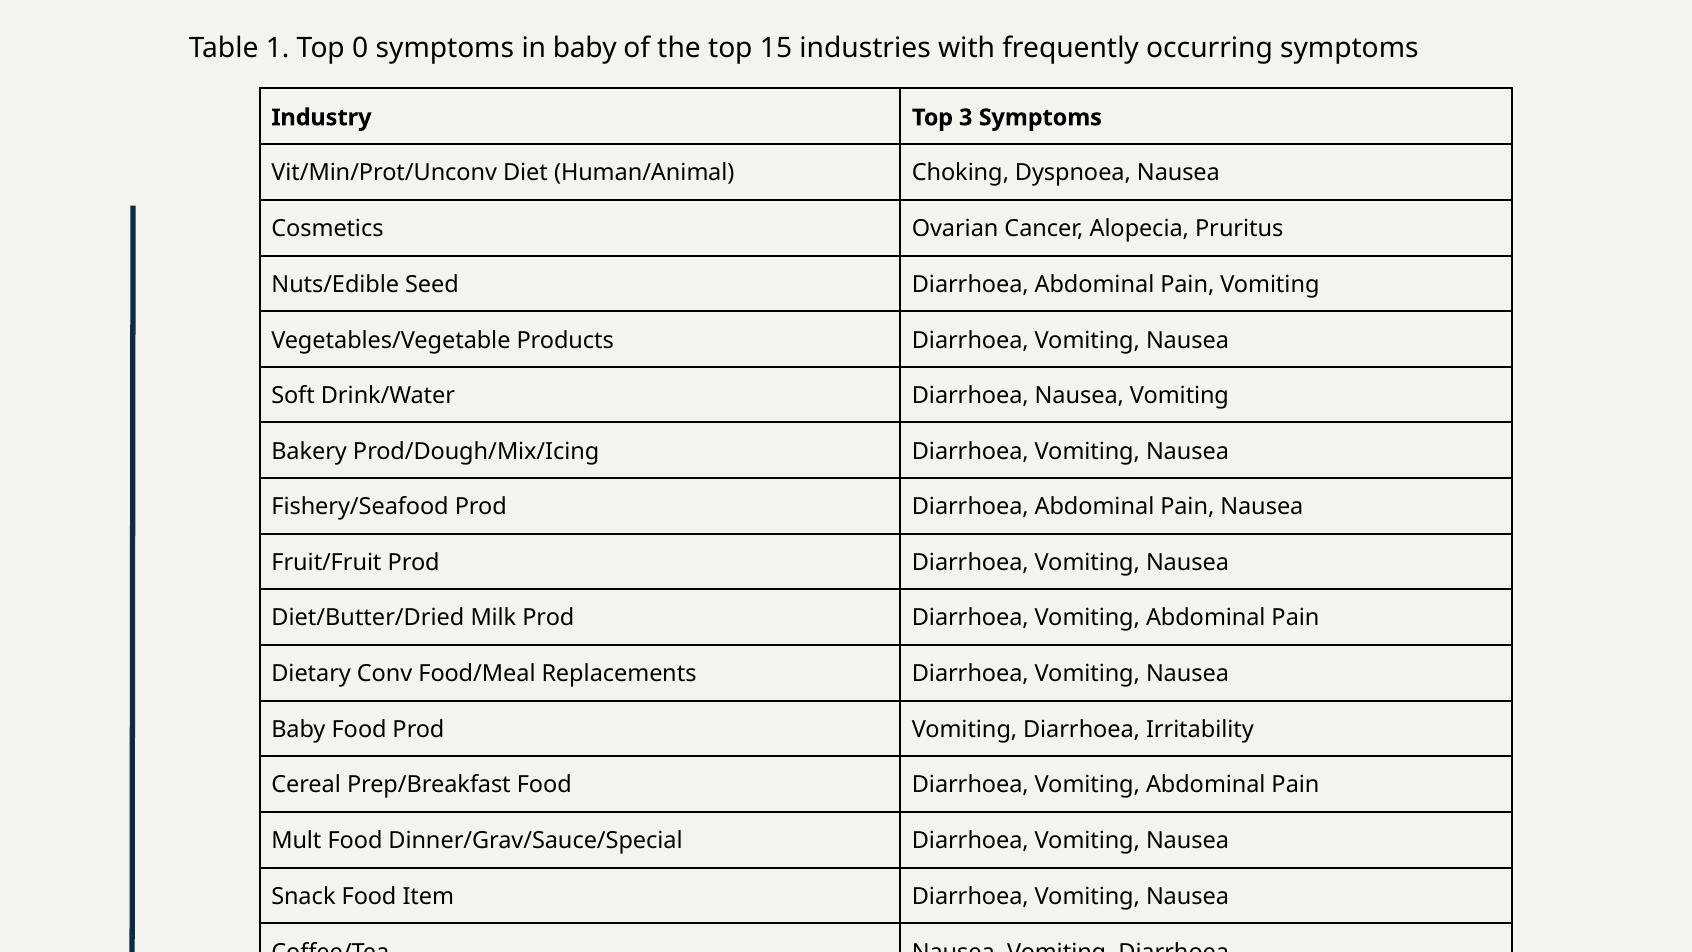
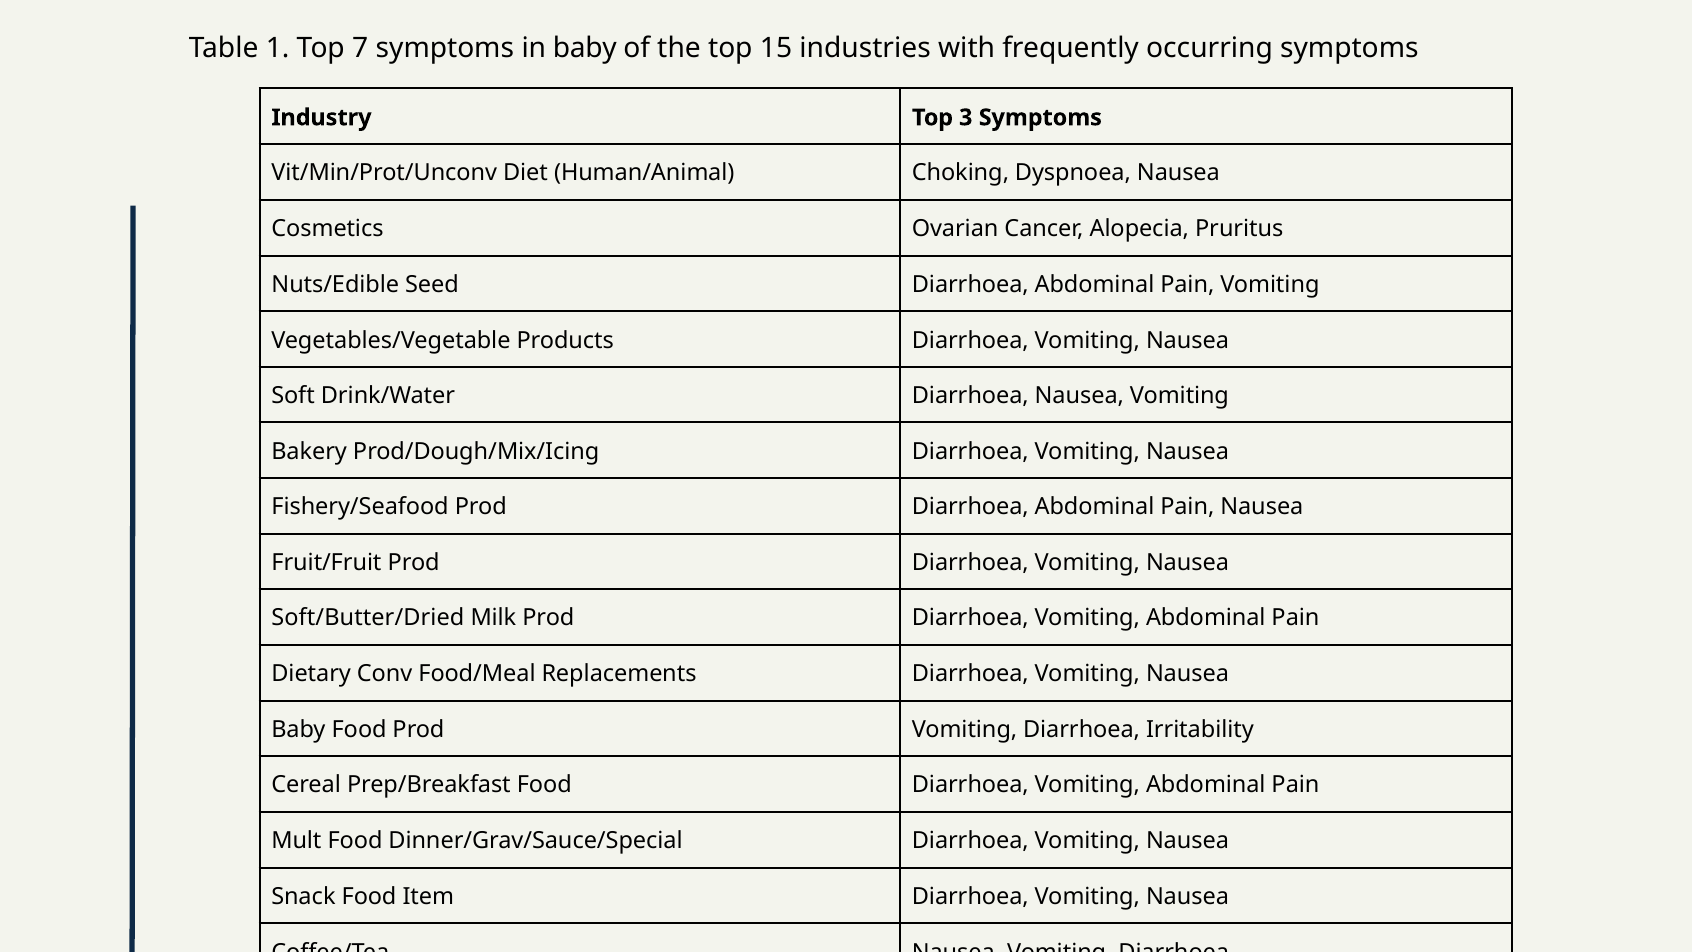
0: 0 -> 7 (360, 49)
Diet/Butter/Dried: Diet/Butter/Dried -> Soft/Butter/Dried (368, 618)
